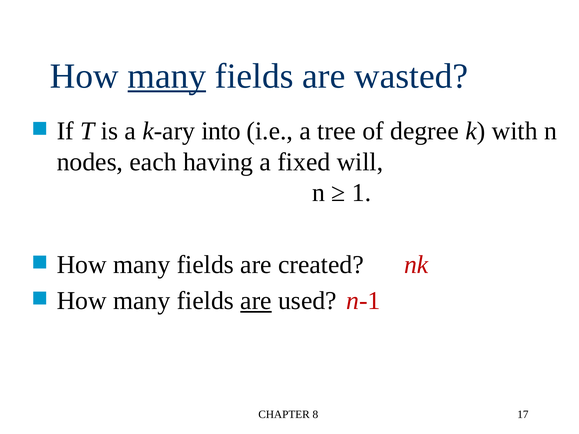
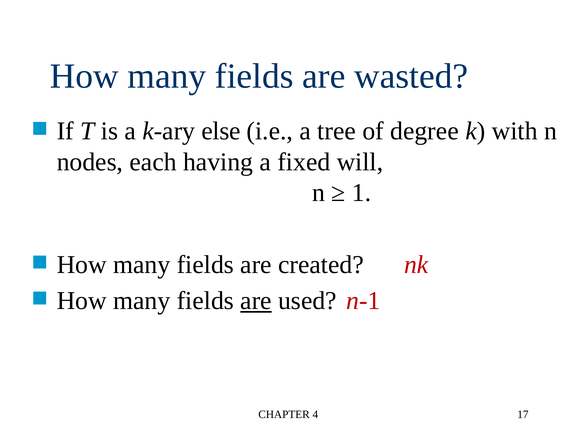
many underline: present -> none (167, 76)
into: into -> else (221, 131)
8: 8 -> 4 (315, 415)
